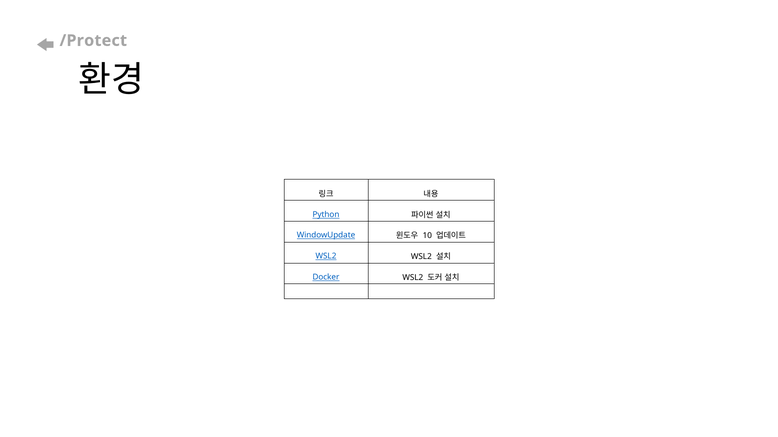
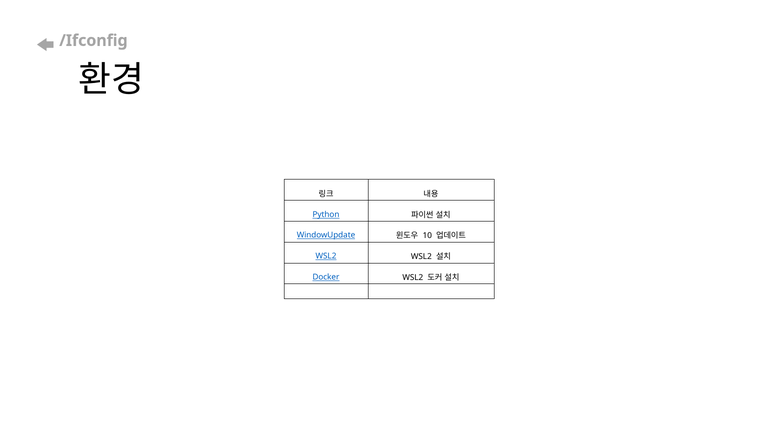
/Protect: /Protect -> /Ifconfig (93, 41)
